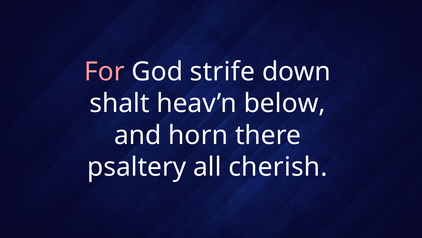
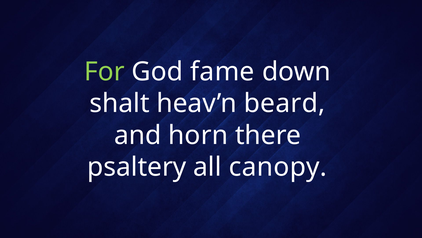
For colour: pink -> light green (105, 72)
strife: strife -> fame (222, 72)
below: below -> beard (285, 103)
cherish: cherish -> canopy (278, 167)
